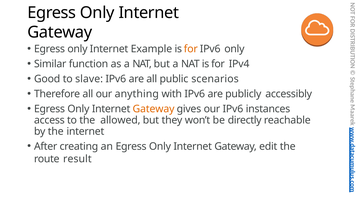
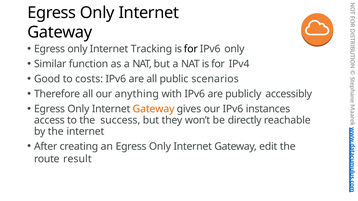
Example: Example -> Tracking (151, 49)
for colour: orange -> black (191, 49)
slave: slave -> costs (89, 79)
allowed: allowed -> success (120, 120)
